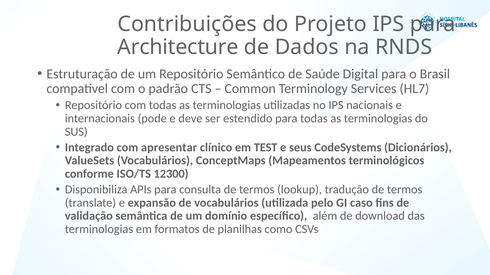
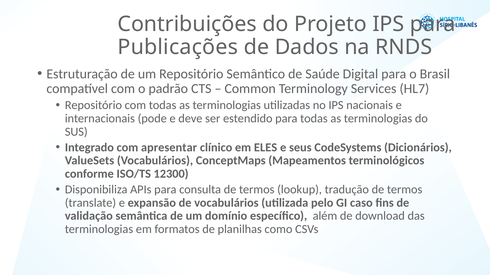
Architecture: Architecture -> Publicações (178, 47)
TEST: TEST -> ELES (266, 148)
